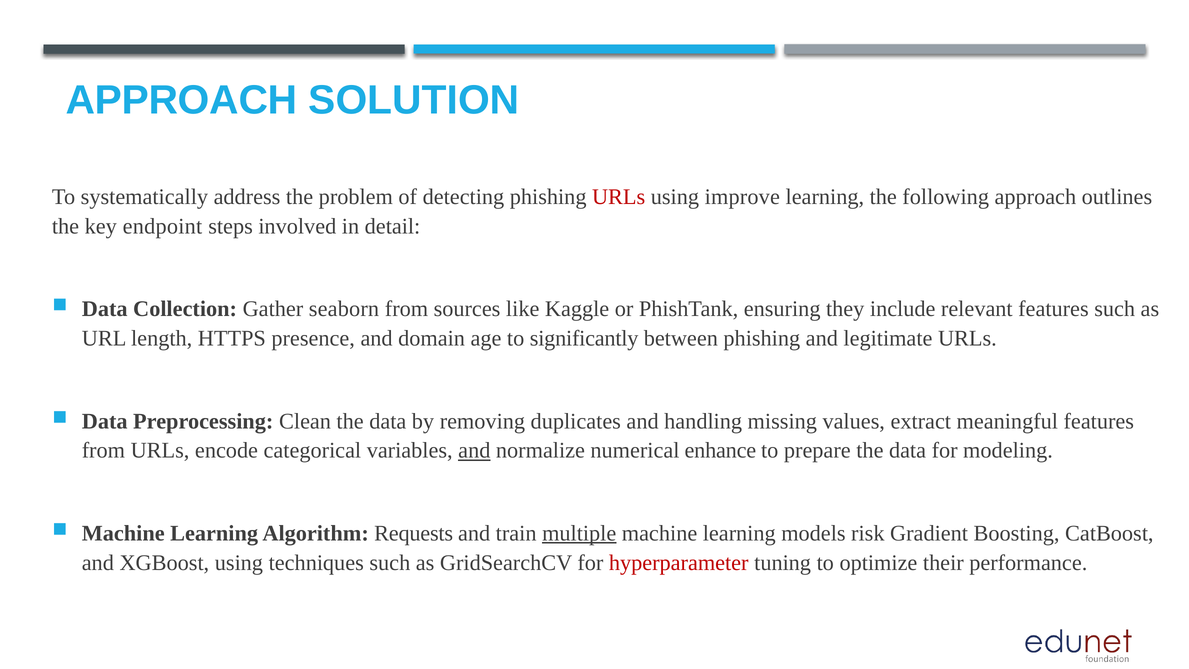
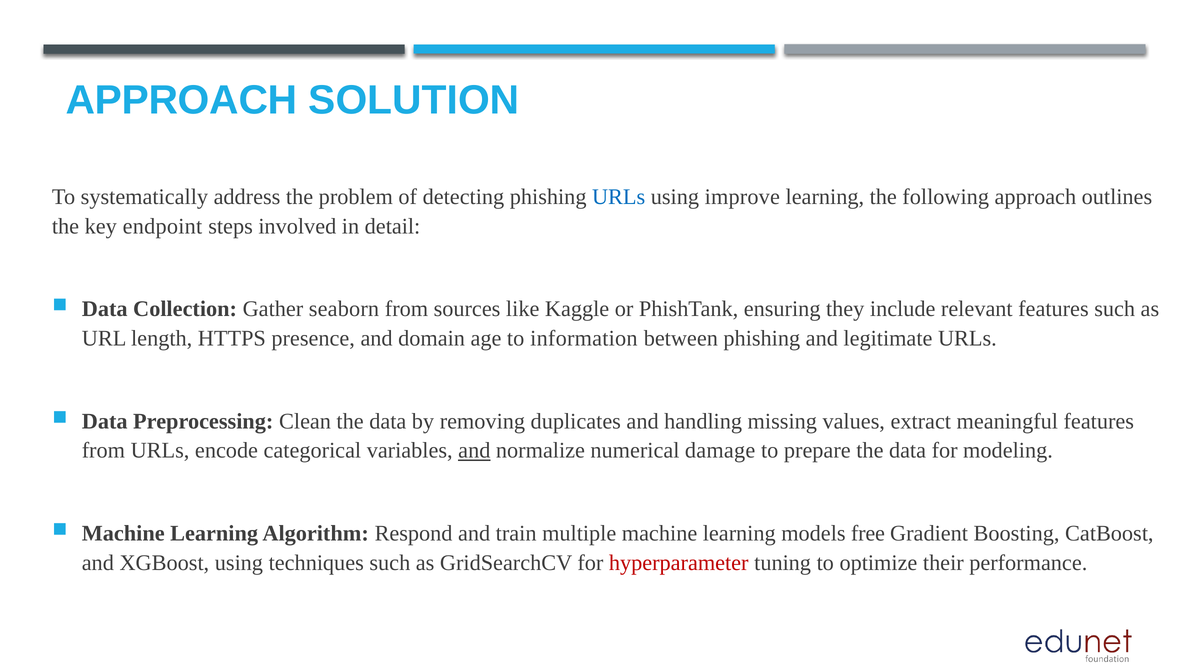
URLs colour: red -> blue (619, 197)
significantly: significantly -> information (584, 338)
enhance: enhance -> damage (720, 450)
Requests: Requests -> Respond (414, 533)
multiple underline: present -> none (579, 533)
risk: risk -> free (868, 533)
